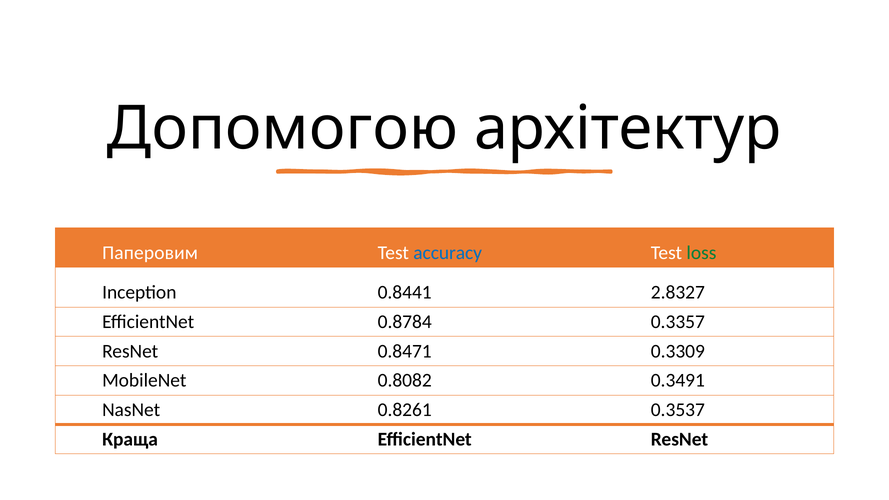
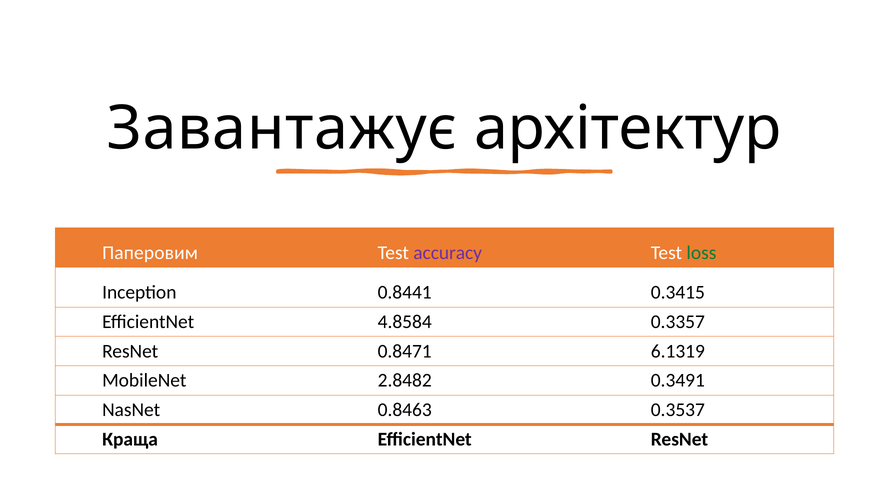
Допомогою: Допомогою -> Завантажує (282, 128)
accuracy colour: blue -> purple (448, 253)
2.8327: 2.8327 -> 0.3415 (678, 292)
0.8784: 0.8784 -> 4.8584 (405, 322)
0.3309: 0.3309 -> 6.1319 (678, 351)
0.8082: 0.8082 -> 2.8482 (405, 381)
0.8261: 0.8261 -> 0.8463 (405, 410)
